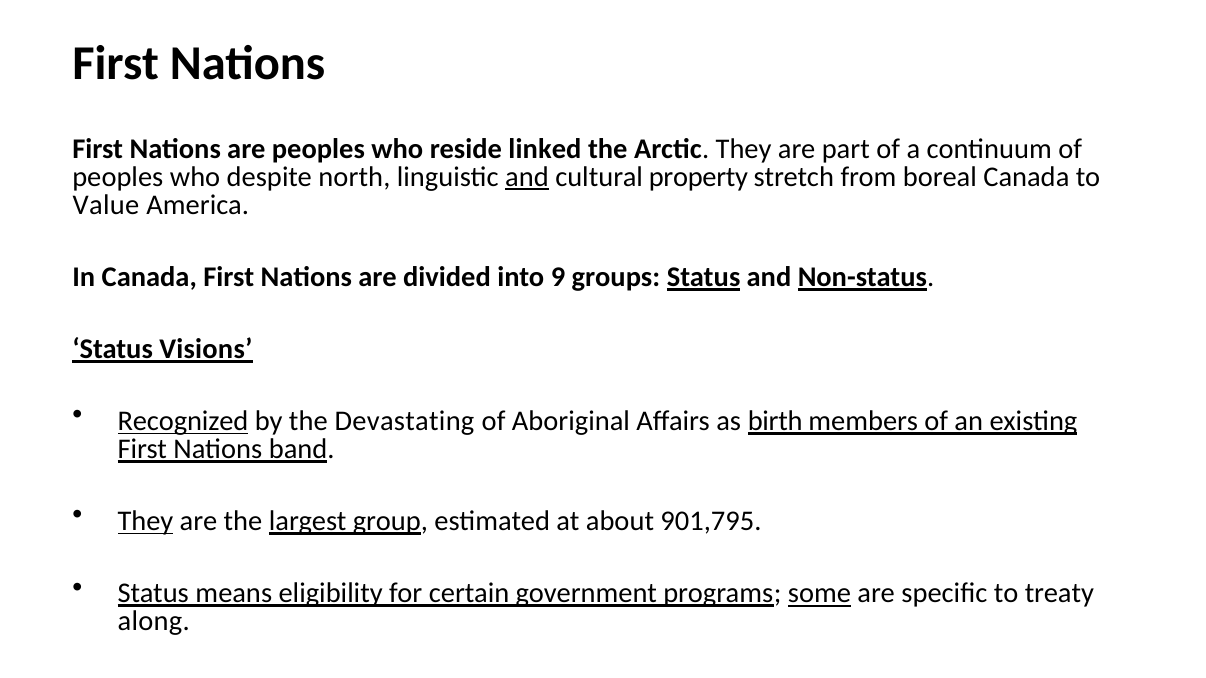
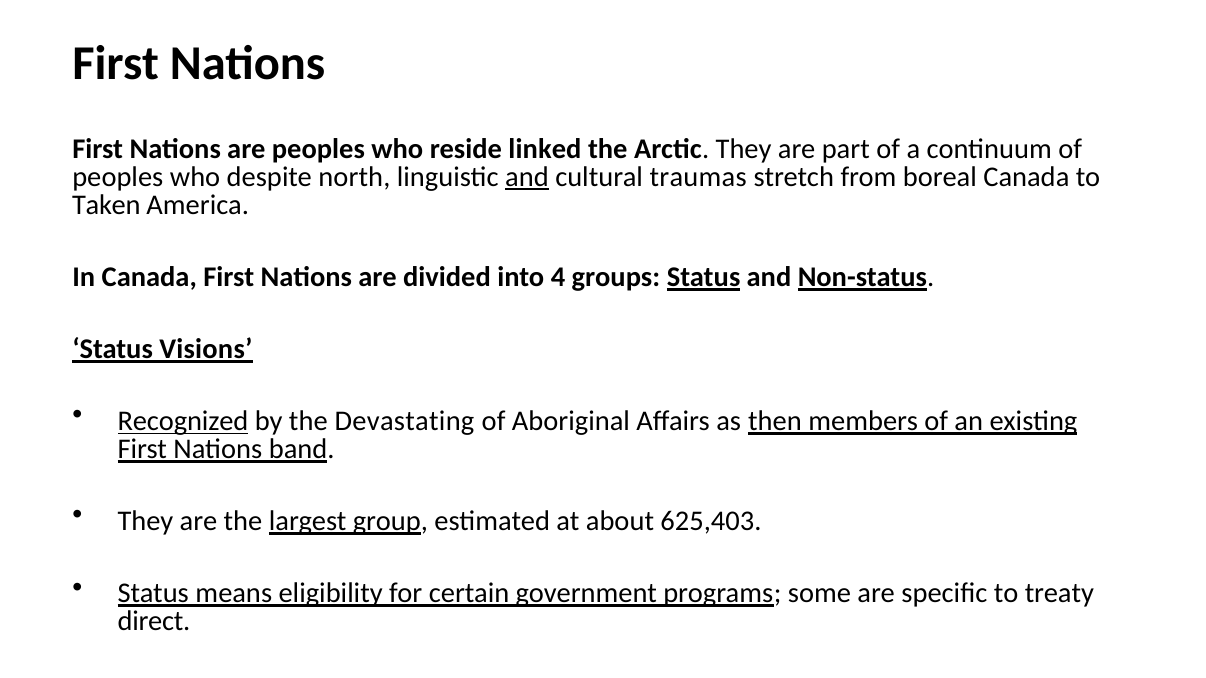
property: property -> traumas (698, 177)
Value: Value -> Taken (106, 205)
9: 9 -> 4 (558, 277)
birth: birth -> then (775, 422)
They underline: present -> none (145, 522)
901,795: 901,795 -> 625,403 (711, 522)
some underline: present -> none (819, 594)
along: along -> direct (154, 622)
